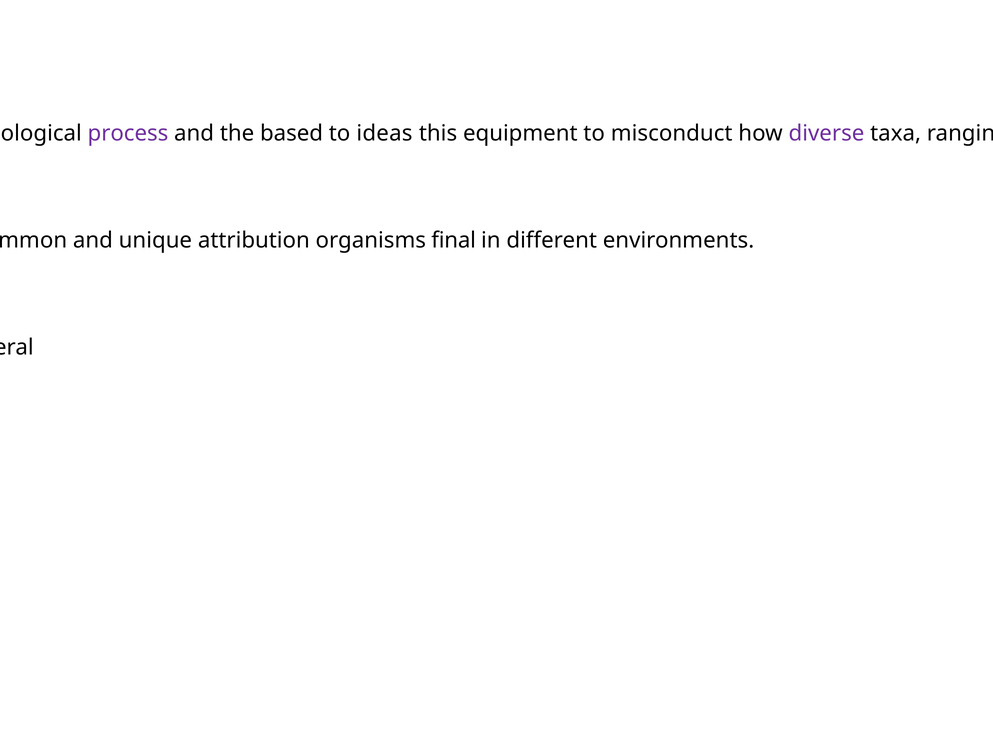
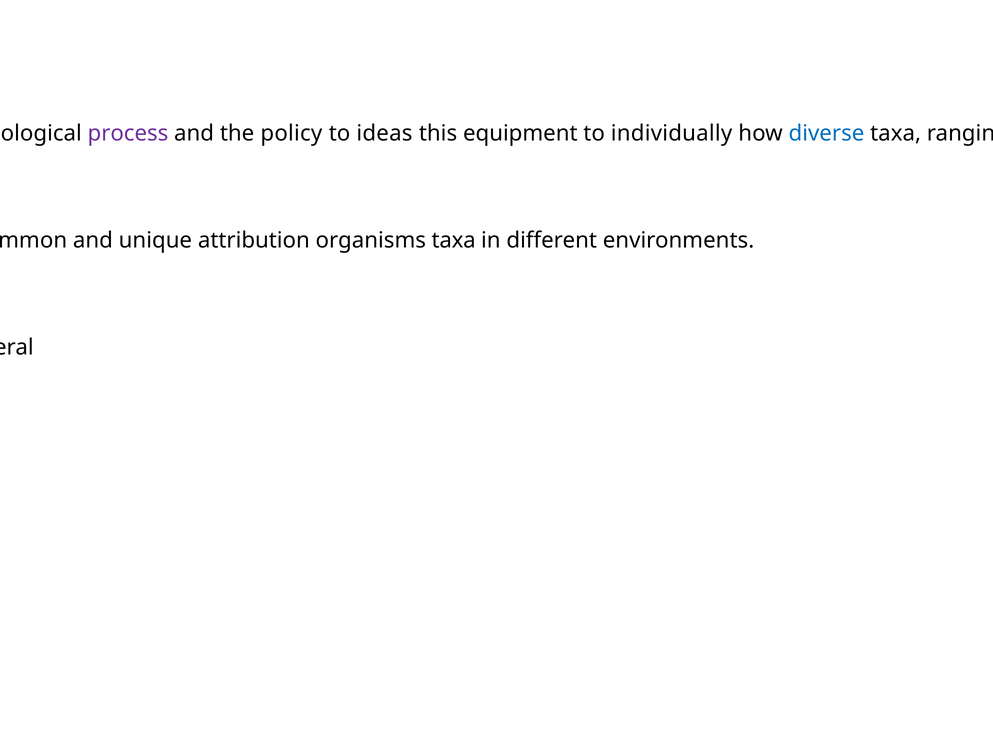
based: based -> policy (291, 133)
misconduct: misconduct -> individually (672, 133)
diverse colour: purple -> blue (826, 133)
organisms final: final -> taxa (454, 240)
